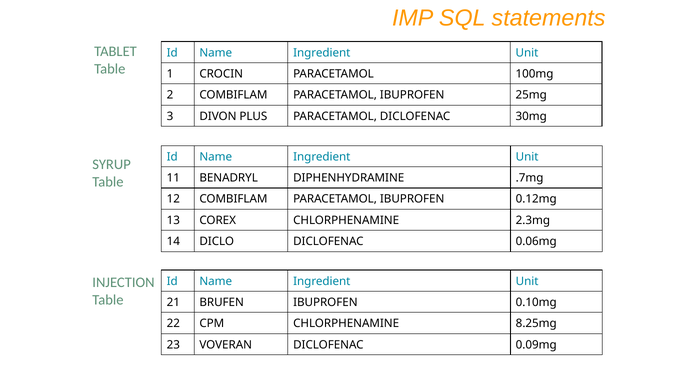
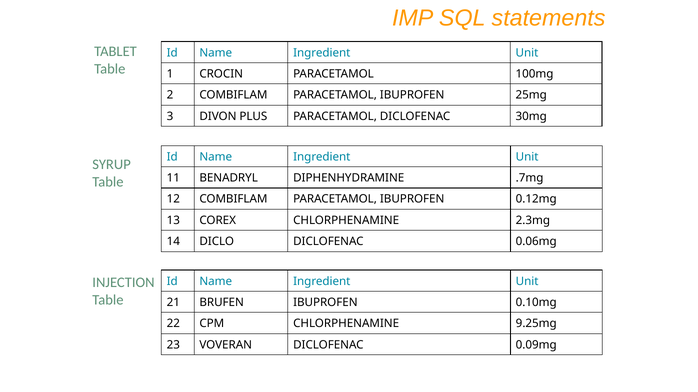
8.25mg: 8.25mg -> 9.25mg (536, 324)
